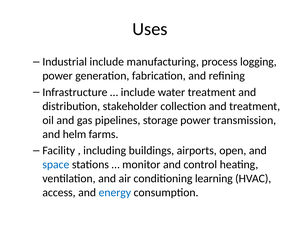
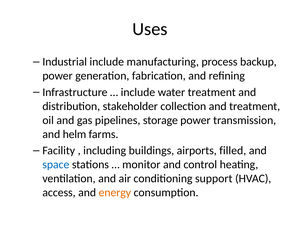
logging: logging -> backup (258, 62)
open: open -> filled (233, 151)
learning: learning -> support (214, 179)
energy colour: blue -> orange (115, 193)
